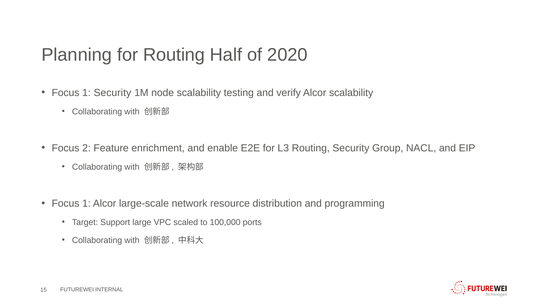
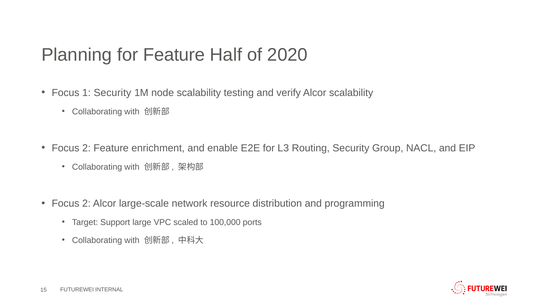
for Routing: Routing -> Feature (174, 55)
1: 1 -> 2 (86, 203)
